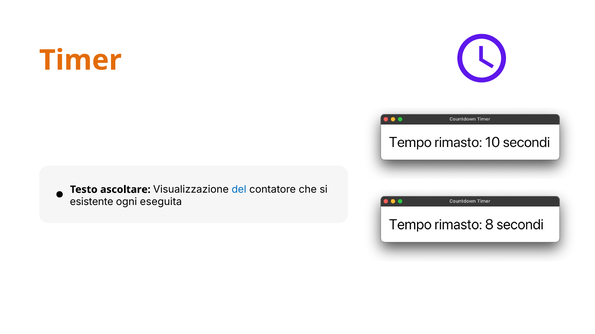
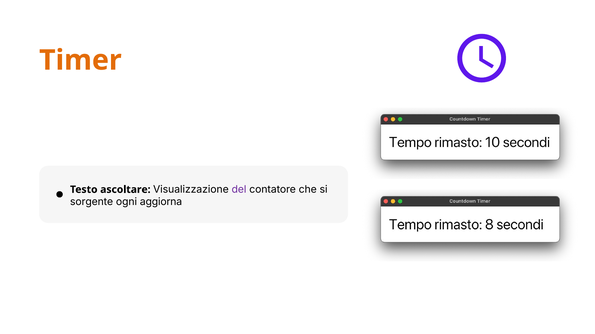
del colour: blue -> purple (239, 190)
esistente: esistente -> sorgente (92, 202)
eseguita: eseguita -> aggiorna (161, 202)
